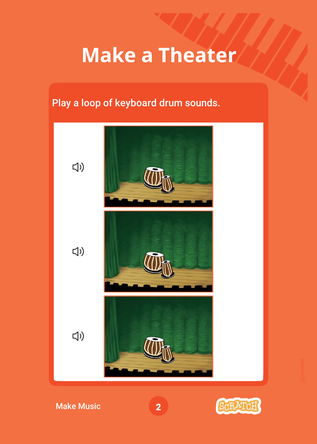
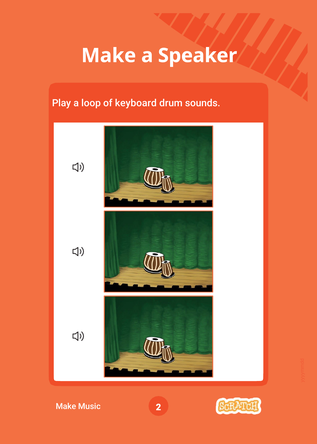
Theater: Theater -> Speaker (198, 56)
